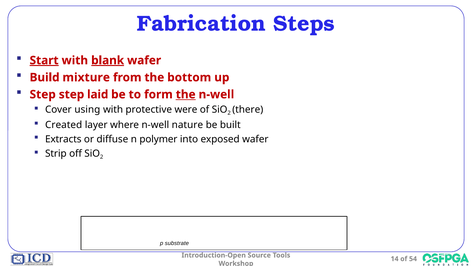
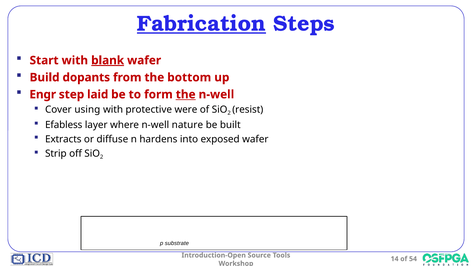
Fabrication underline: none -> present (201, 24)
Start underline: present -> none (44, 60)
mixture: mixture -> dopants (86, 77)
Step: Step -> Engr (43, 94)
there: there -> resist (248, 110)
Created: Created -> Efabless (64, 125)
polymer: polymer -> hardens (158, 139)
